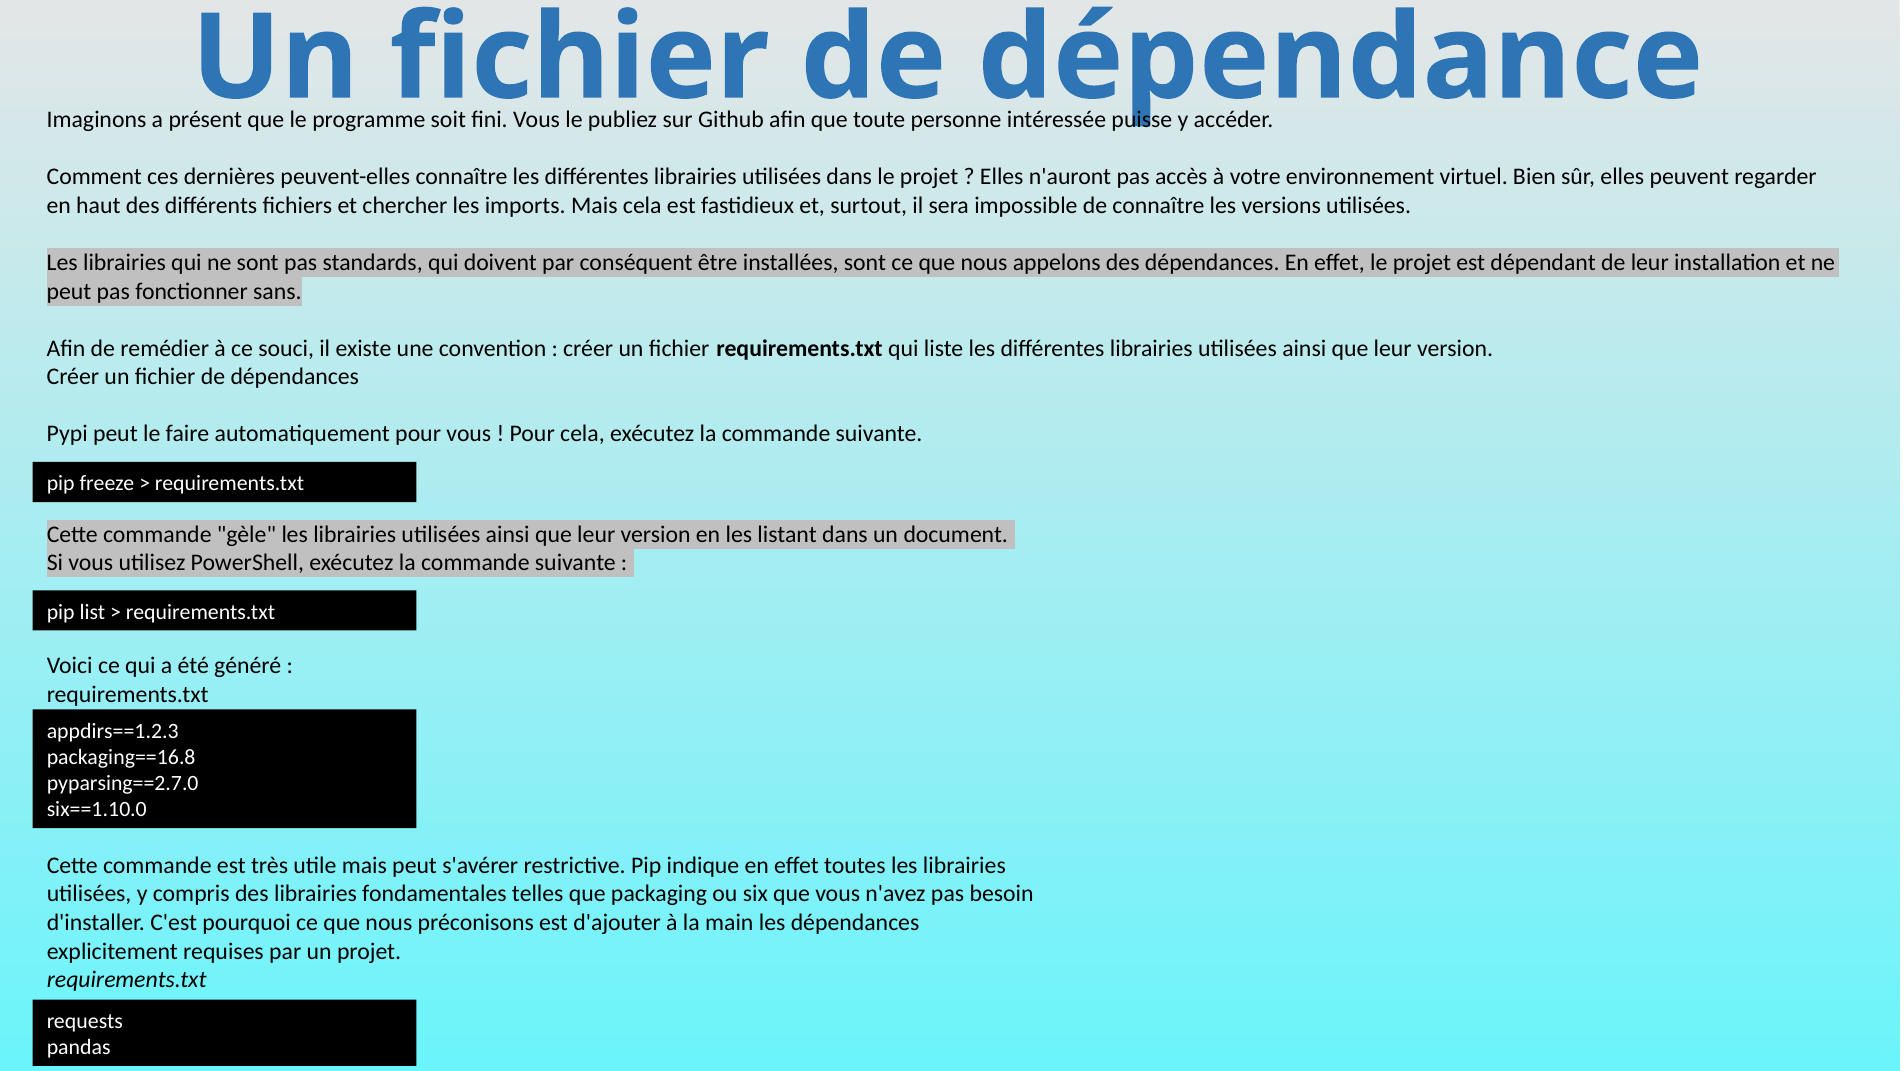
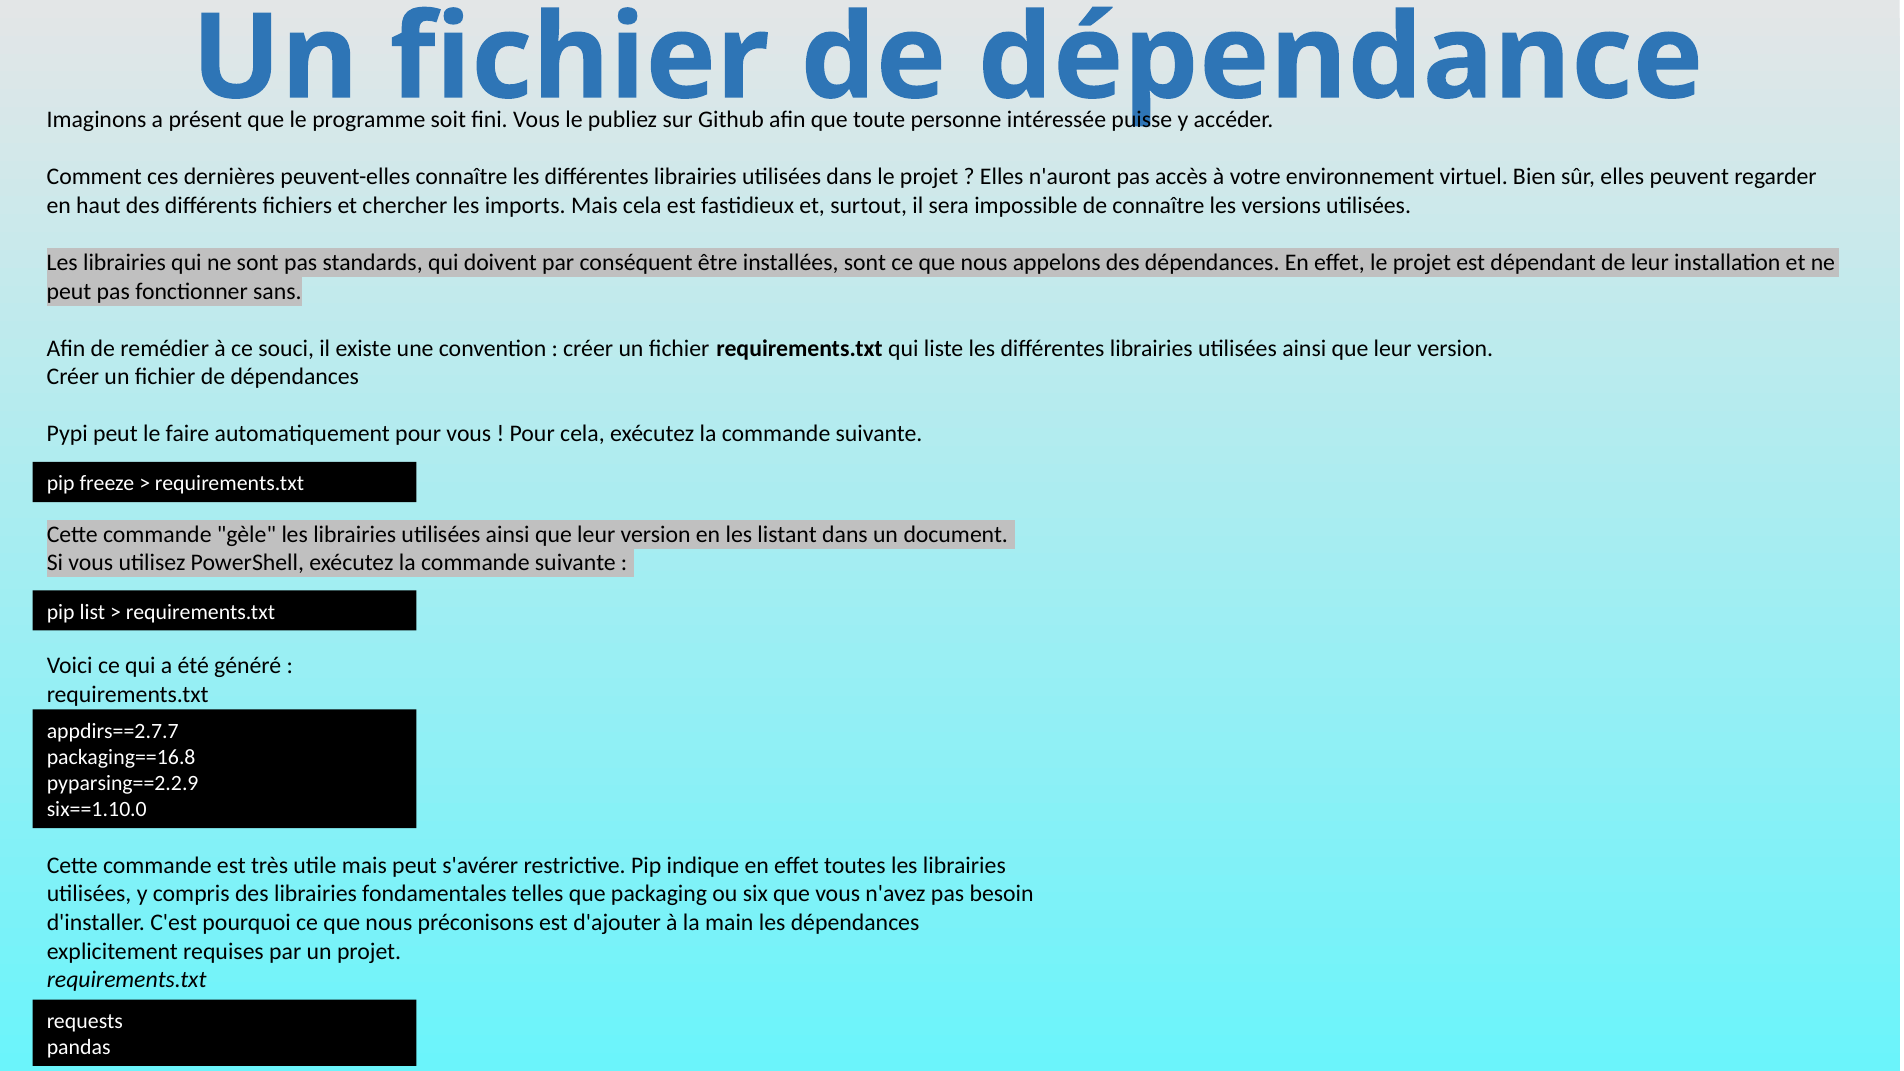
appdirs==1.2.3: appdirs==1.2.3 -> appdirs==2.7.7 (113, 731)
pyparsing==2.7.0: pyparsing==2.7.0 -> pyparsing==2.2.9 (123, 783)
